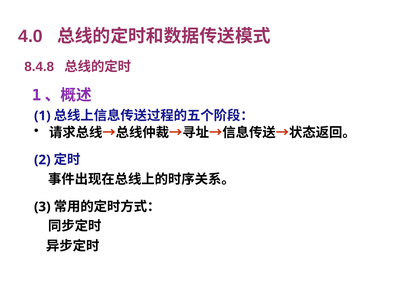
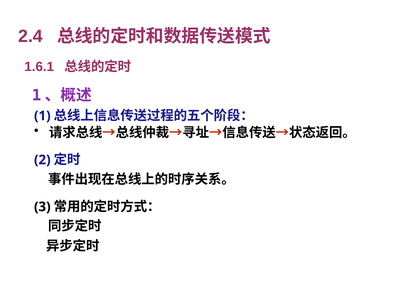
4.0: 4.0 -> 2.4 (31, 36)
8.4.8: 8.4.8 -> 1.6.1 (39, 67)
